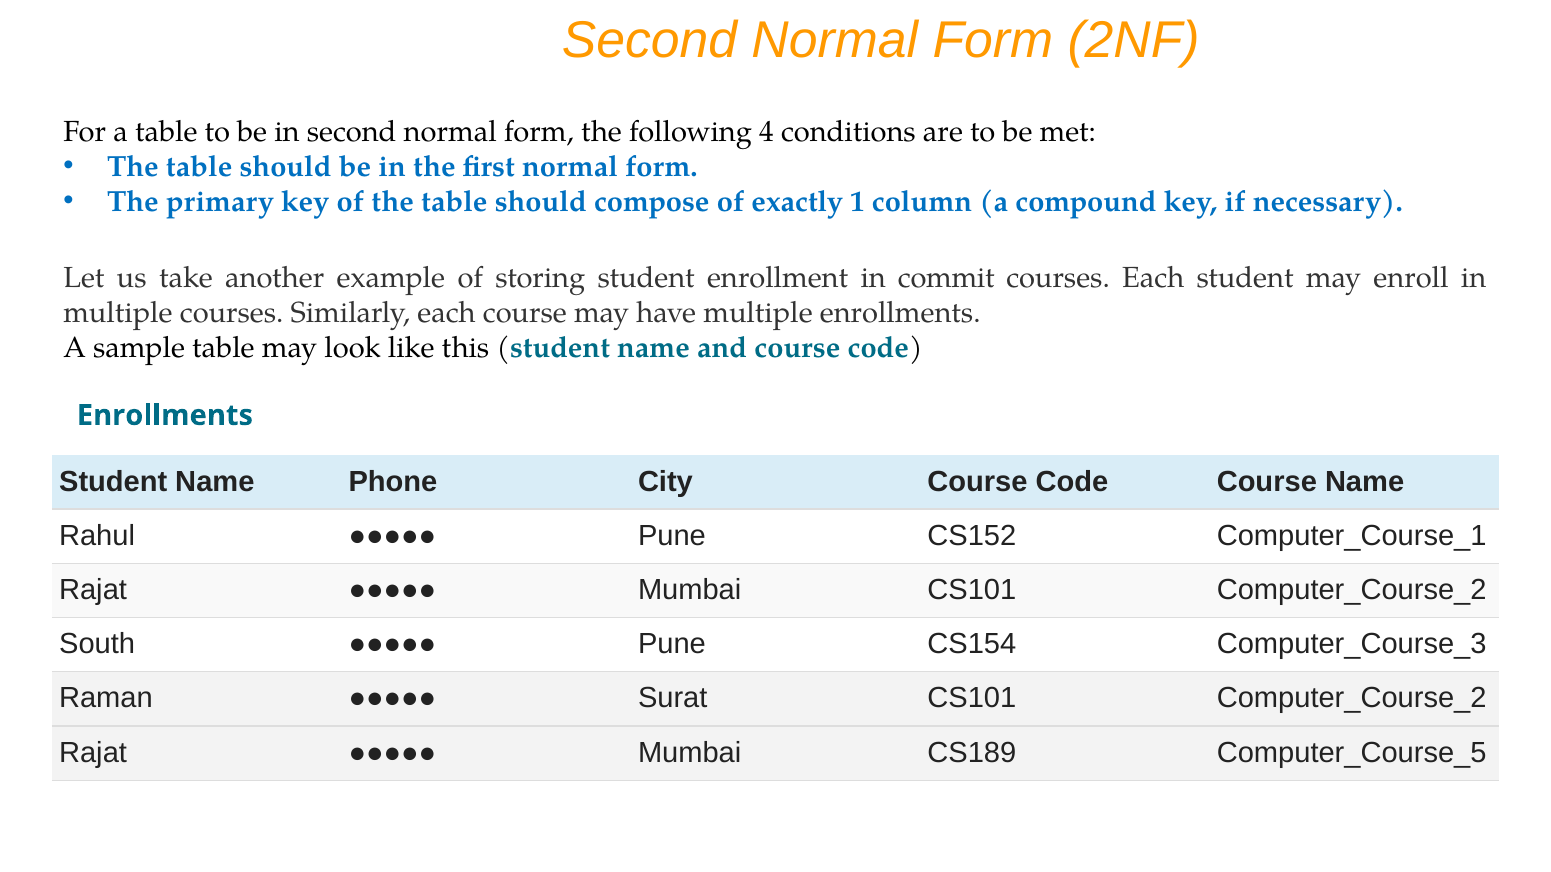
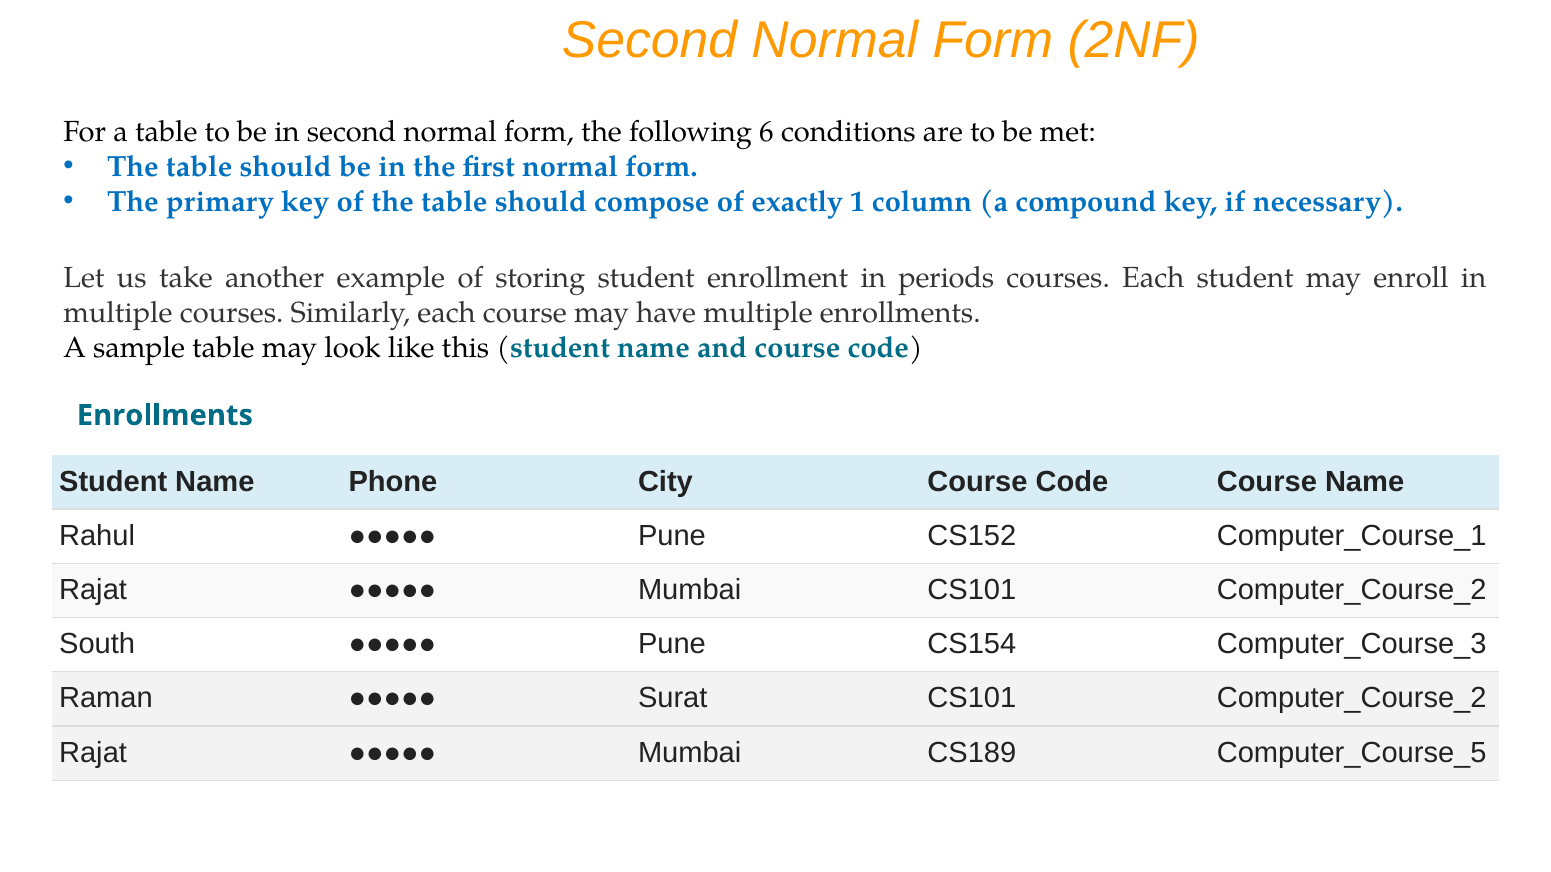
4: 4 -> 6 (767, 132)
commit: commit -> periods (946, 278)
